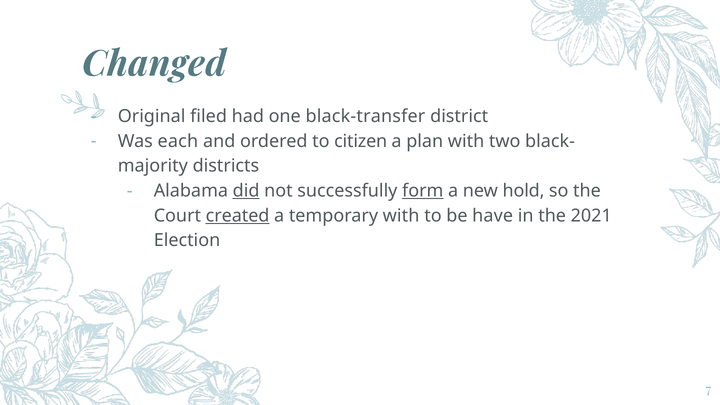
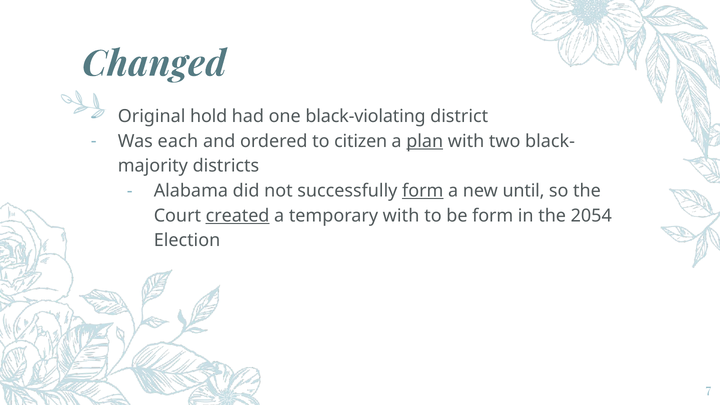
filed: filed -> hold (209, 116)
black-transfer: black-transfer -> black-violating (366, 116)
plan underline: none -> present (425, 141)
did underline: present -> none (246, 191)
hold: hold -> until (524, 191)
be have: have -> form (493, 216)
2021: 2021 -> 2054 (591, 216)
